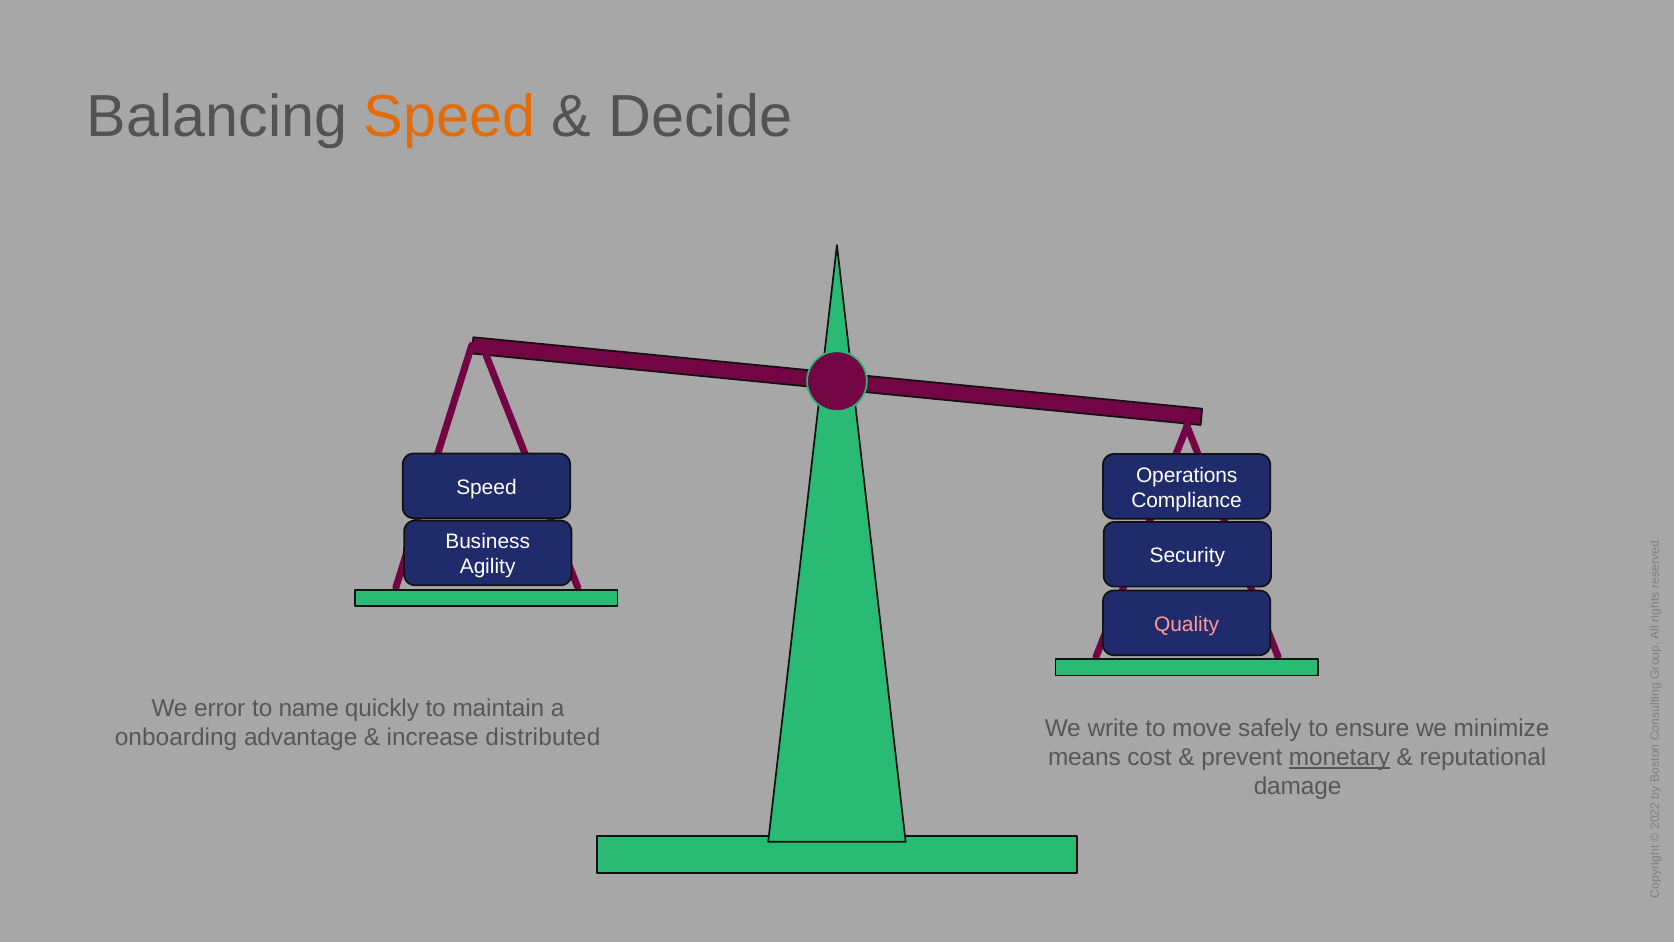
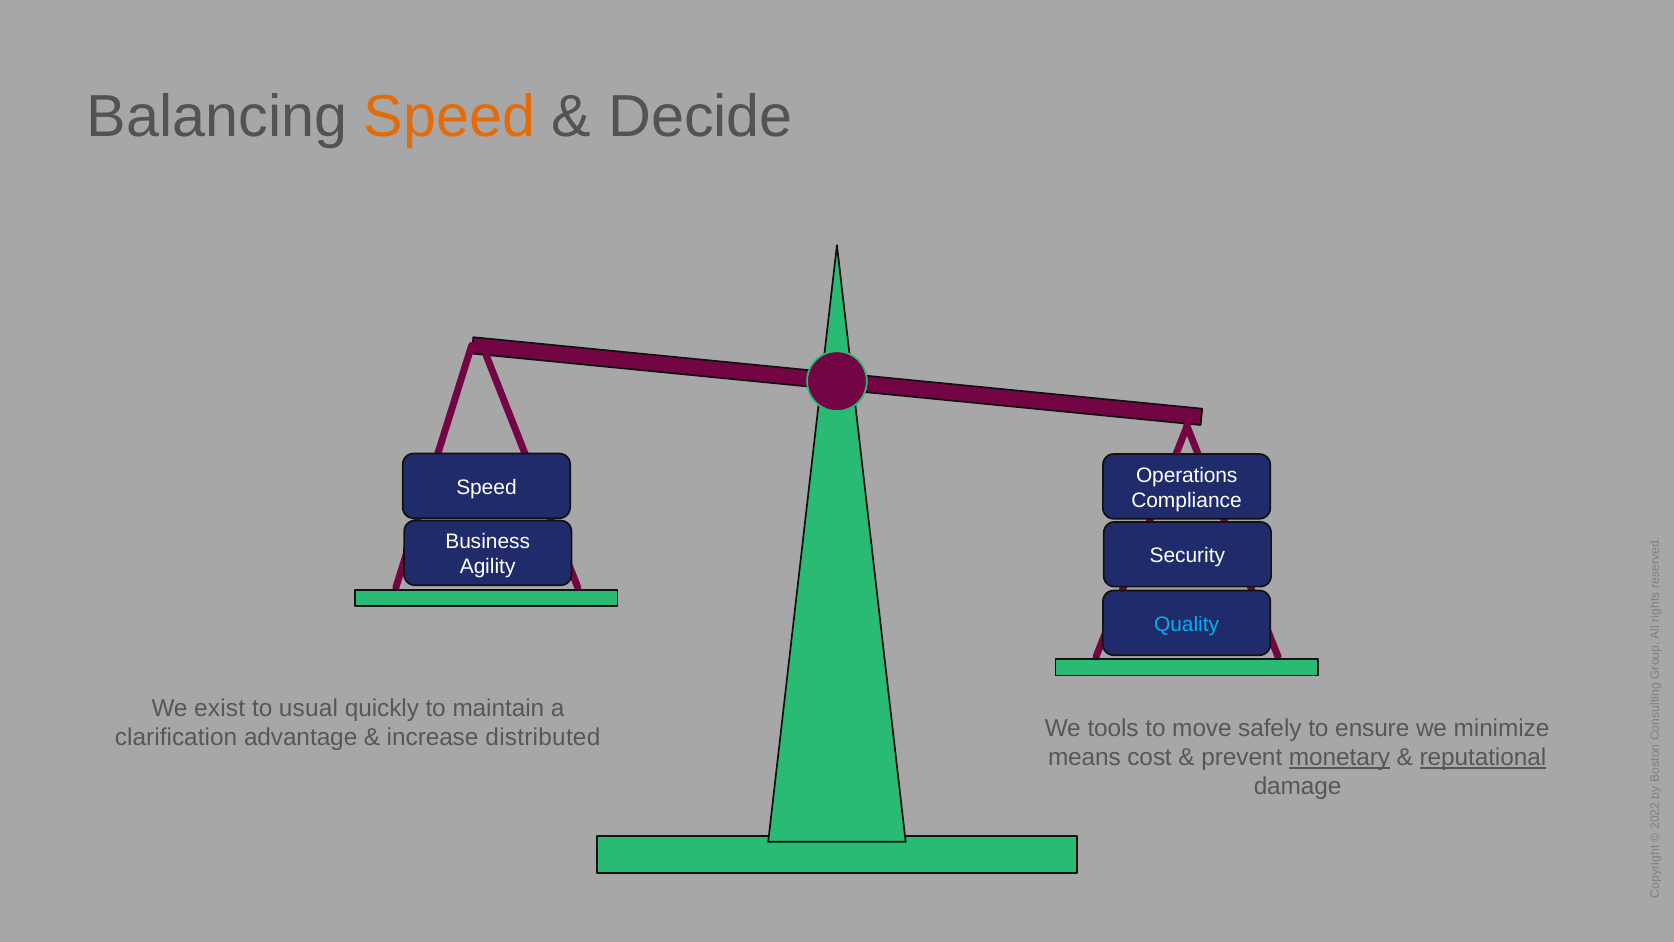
Quality colour: pink -> light blue (1187, 624)
error: error -> exist (220, 708)
name: name -> usual (308, 708)
onboarding: onboarding -> clarification (176, 737)
write: write -> tools (1113, 728)
reputational underline: none -> present (1483, 757)
